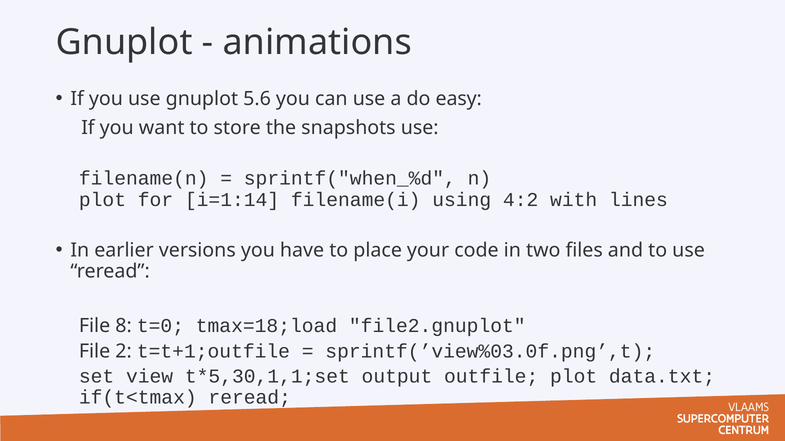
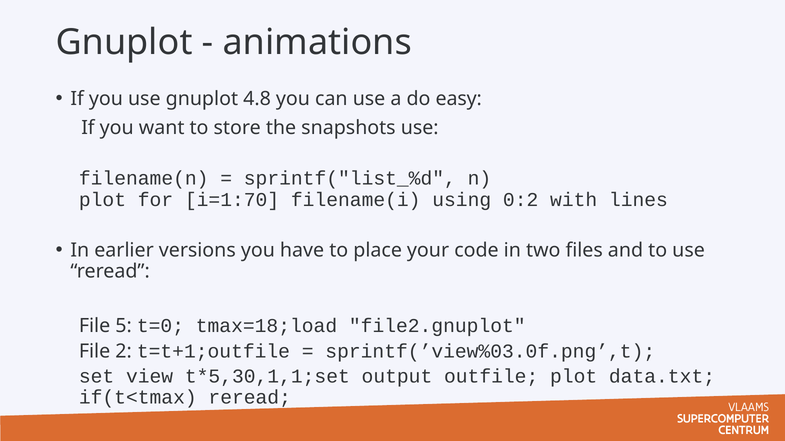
5.6: 5.6 -> 4.8 (257, 99)
sprintf("when_%d: sprintf("when_%d -> sprintf("list_%d (350, 179)
i=1:14: i=1:14 -> i=1:70 (232, 200)
4:2: 4:2 -> 0:2 (521, 200)
8: 8 -> 5 (124, 326)
